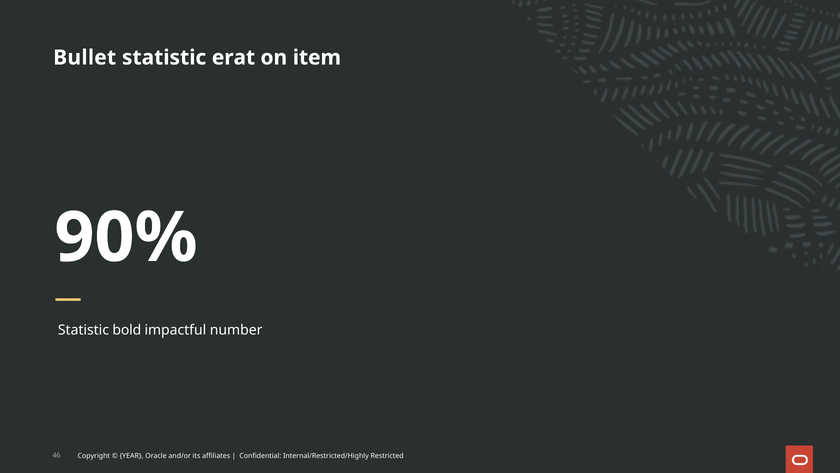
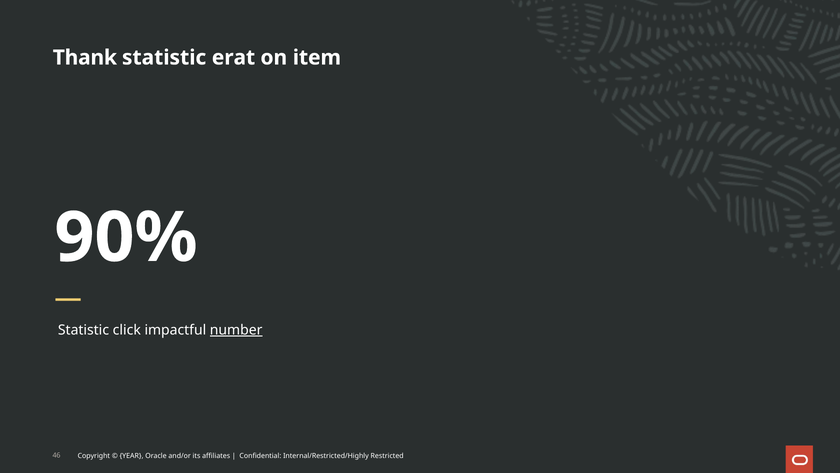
Bullet: Bullet -> Thank (85, 58)
bold: bold -> click (127, 330)
number underline: none -> present (236, 330)
